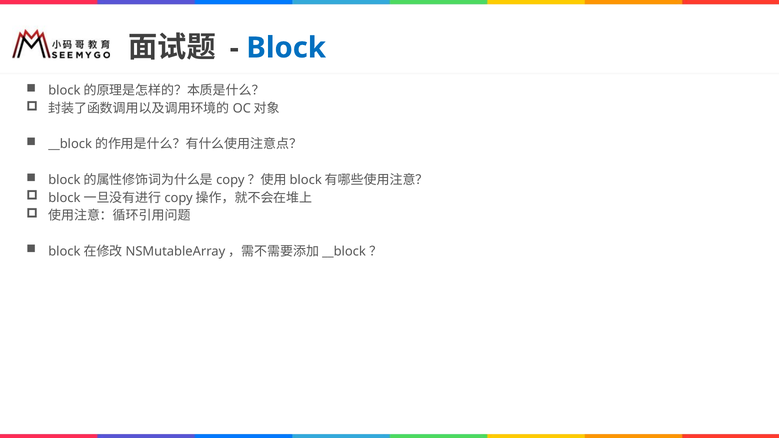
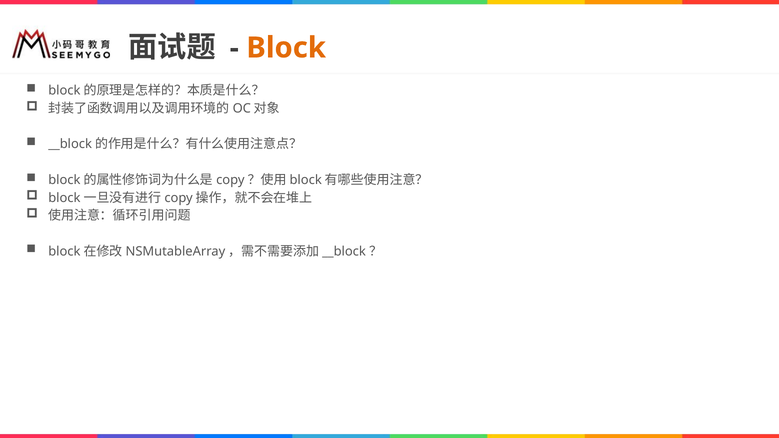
Block colour: blue -> orange (286, 48)
